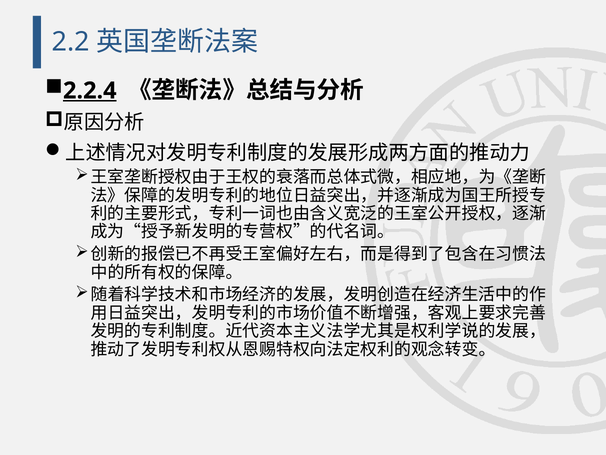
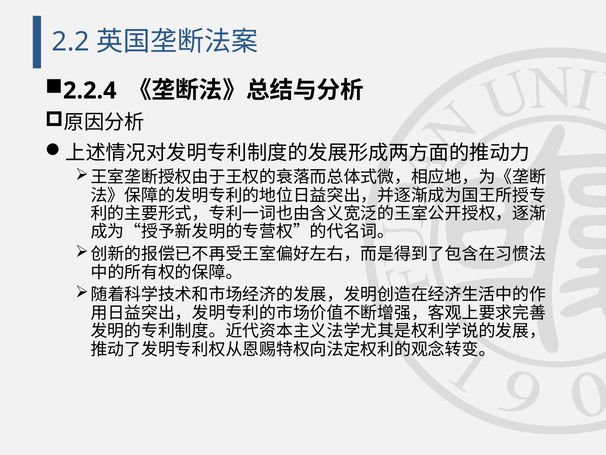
2.2.4 underline: present -> none (90, 91)
